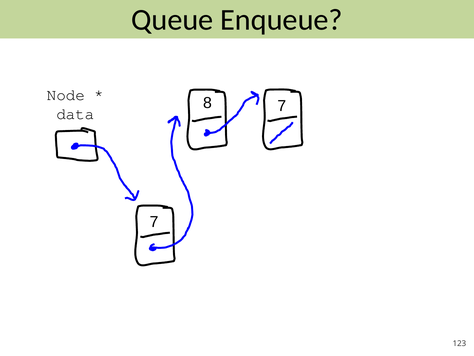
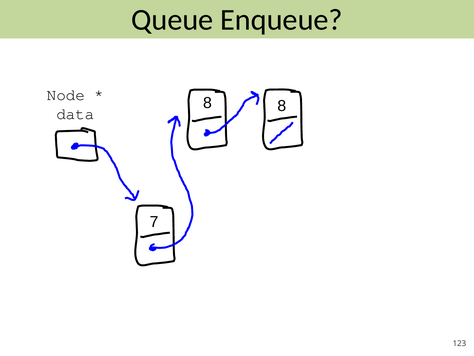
7: 7 -> 8 (282, 106)
